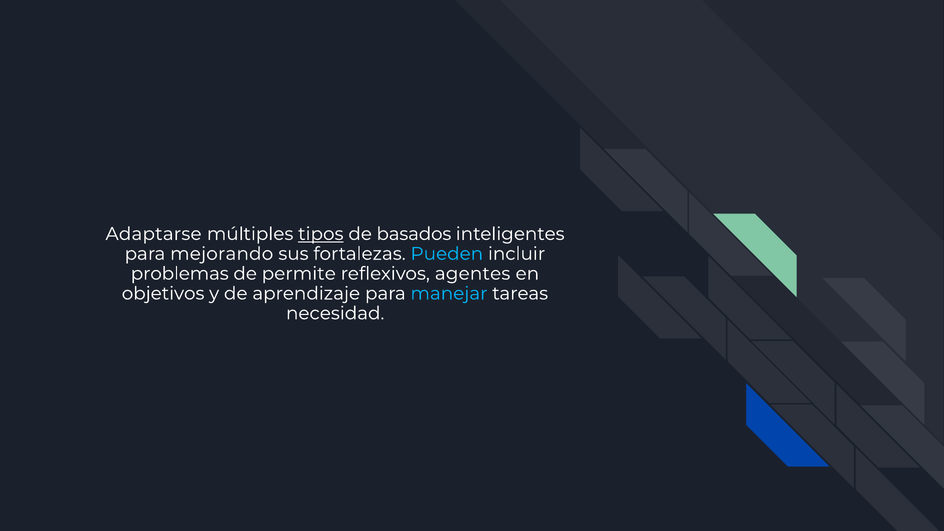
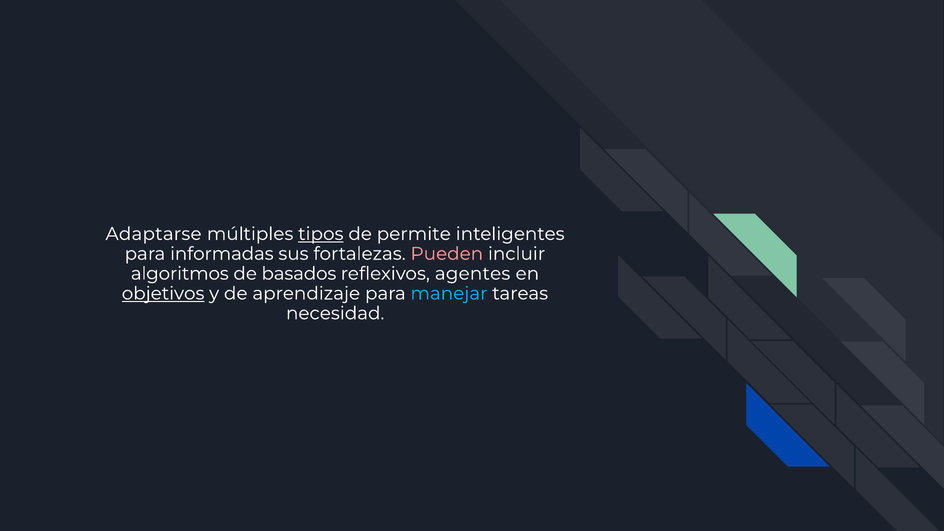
basados: basados -> permite (414, 234)
mejorando: mejorando -> informadas (222, 254)
Pueden colour: light blue -> pink (447, 254)
problemas: problemas -> algoritmos (180, 274)
permite: permite -> basados (299, 274)
objetivos underline: none -> present (163, 293)
